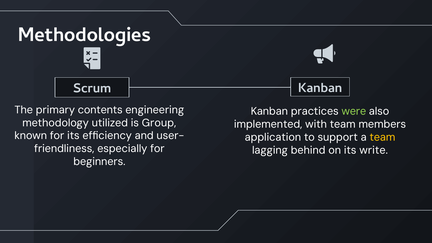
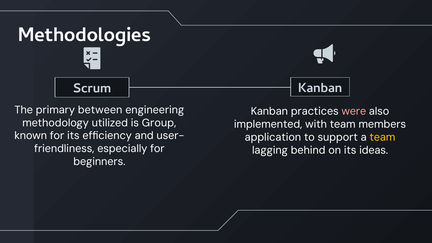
contents: contents -> between (100, 110)
were colour: light green -> pink (354, 111)
write: write -> ideas (374, 150)
